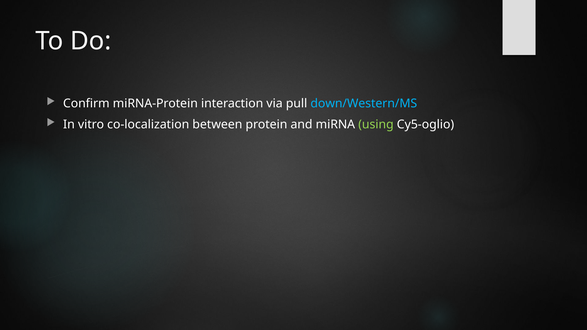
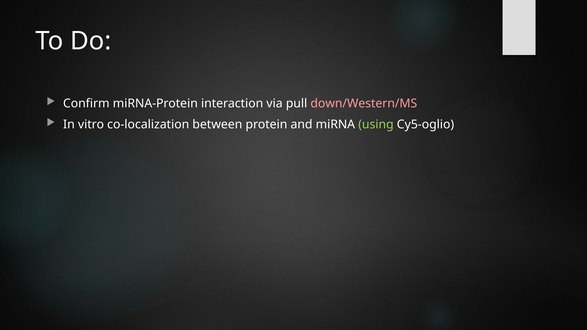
down/Western/MS colour: light blue -> pink (364, 104)
